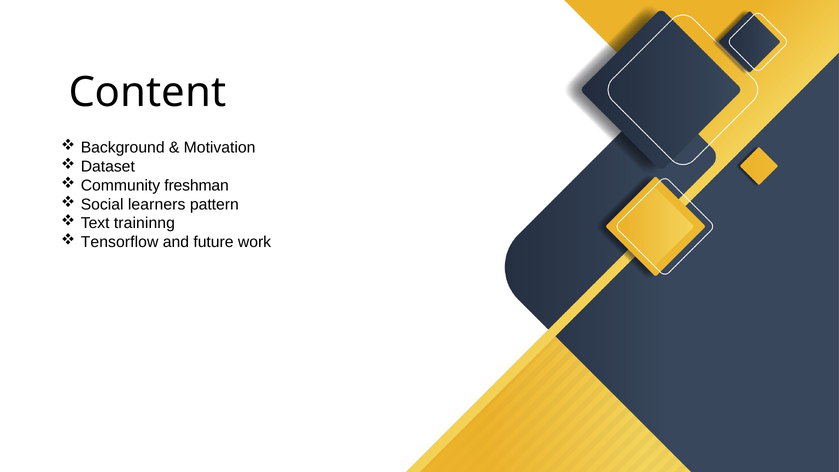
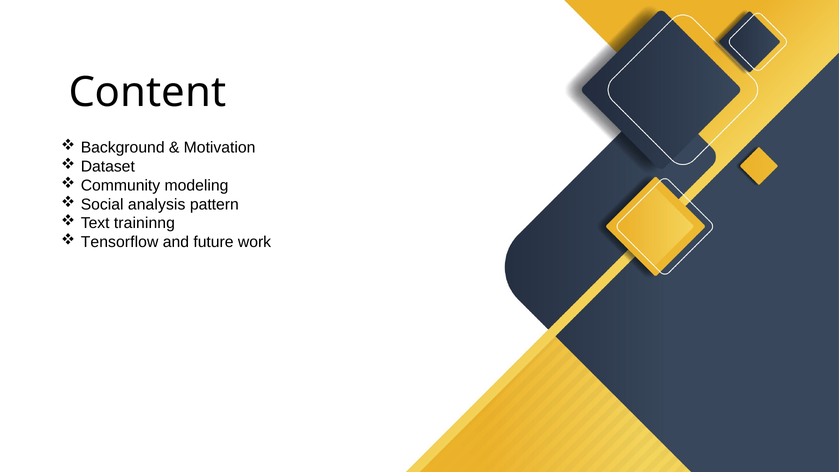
freshman: freshman -> modeling (196, 186)
learners: learners -> analysis (157, 204)
